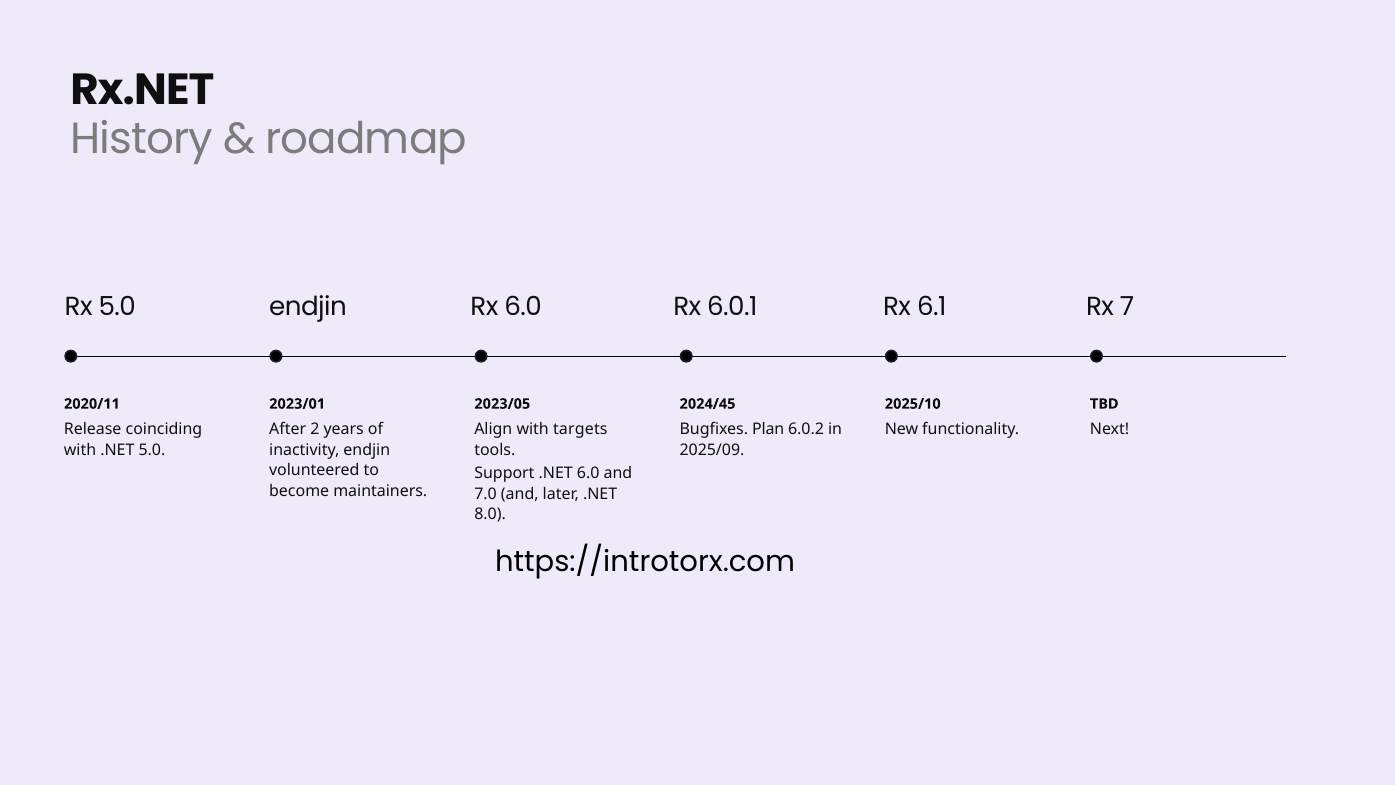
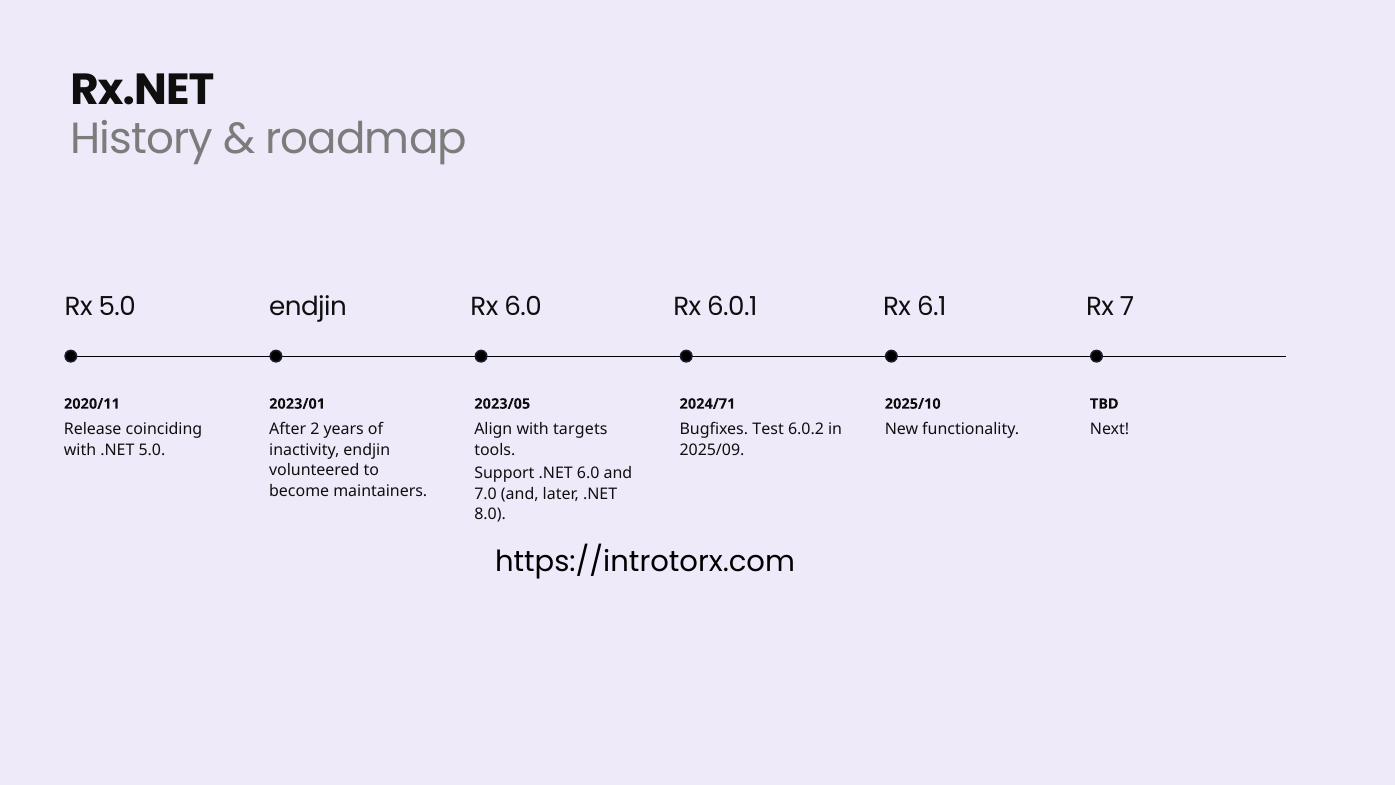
2024/45: 2024/45 -> 2024/71 (708, 404)
Plan: Plan -> Test (768, 429)
